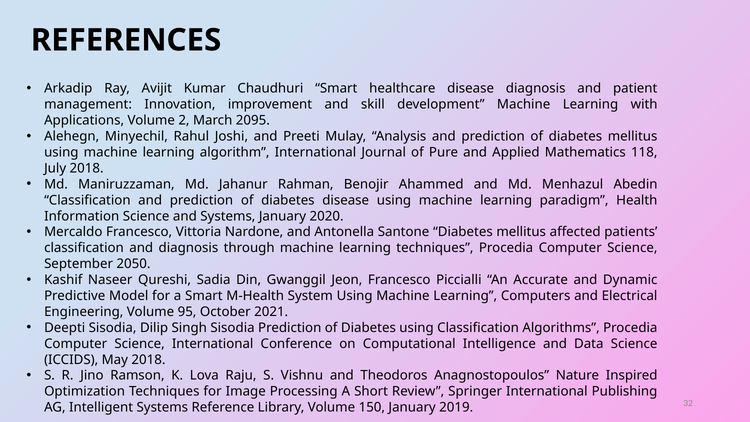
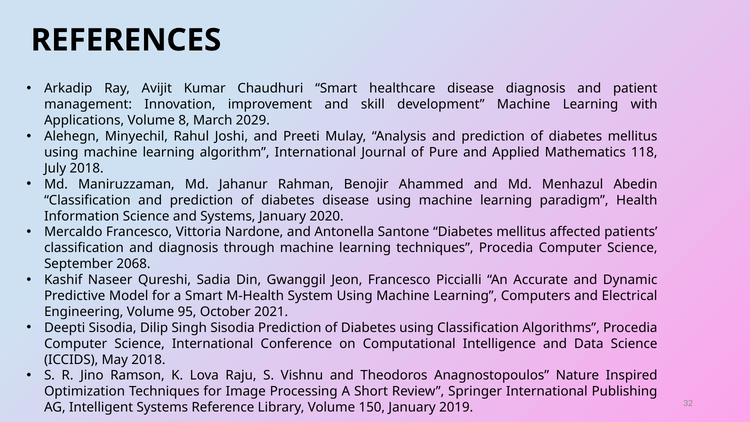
2: 2 -> 8 (184, 120)
2095: 2095 -> 2029 (253, 120)
2050: 2050 -> 2068 (133, 264)
